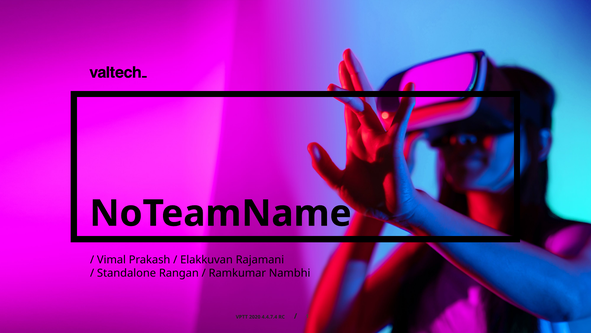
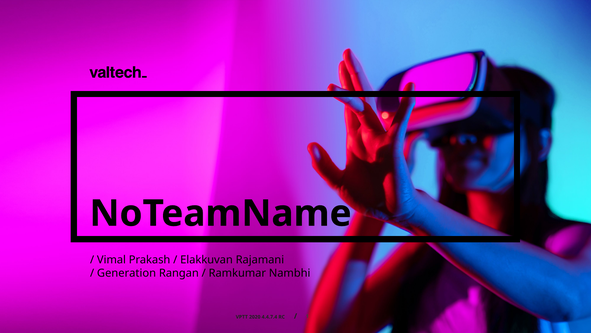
Standalone: Standalone -> Generation (127, 273)
